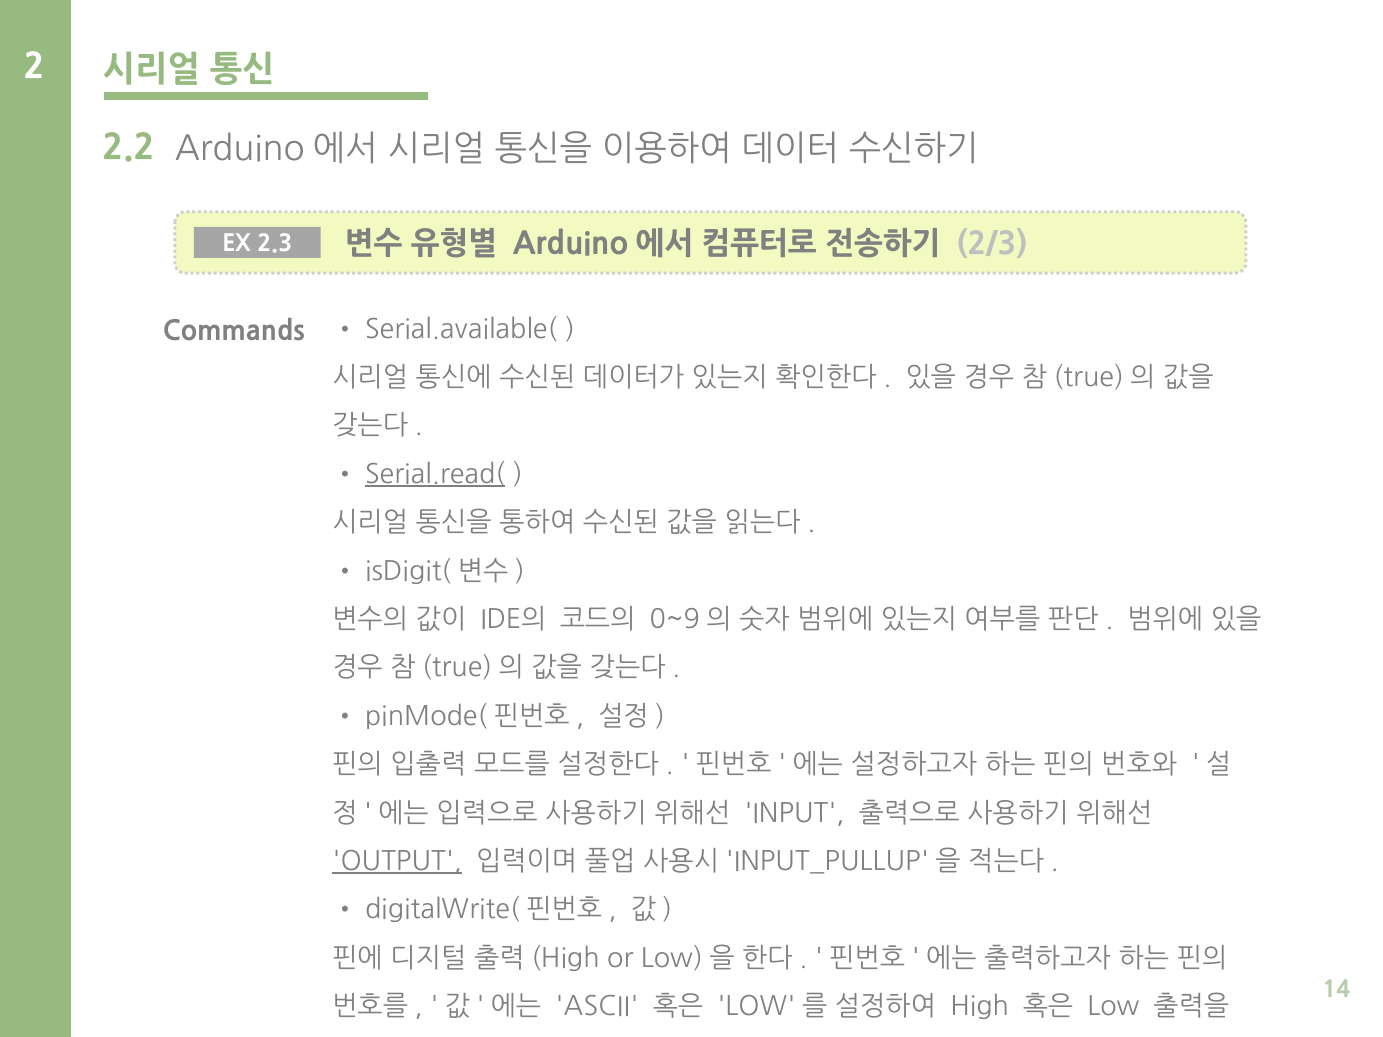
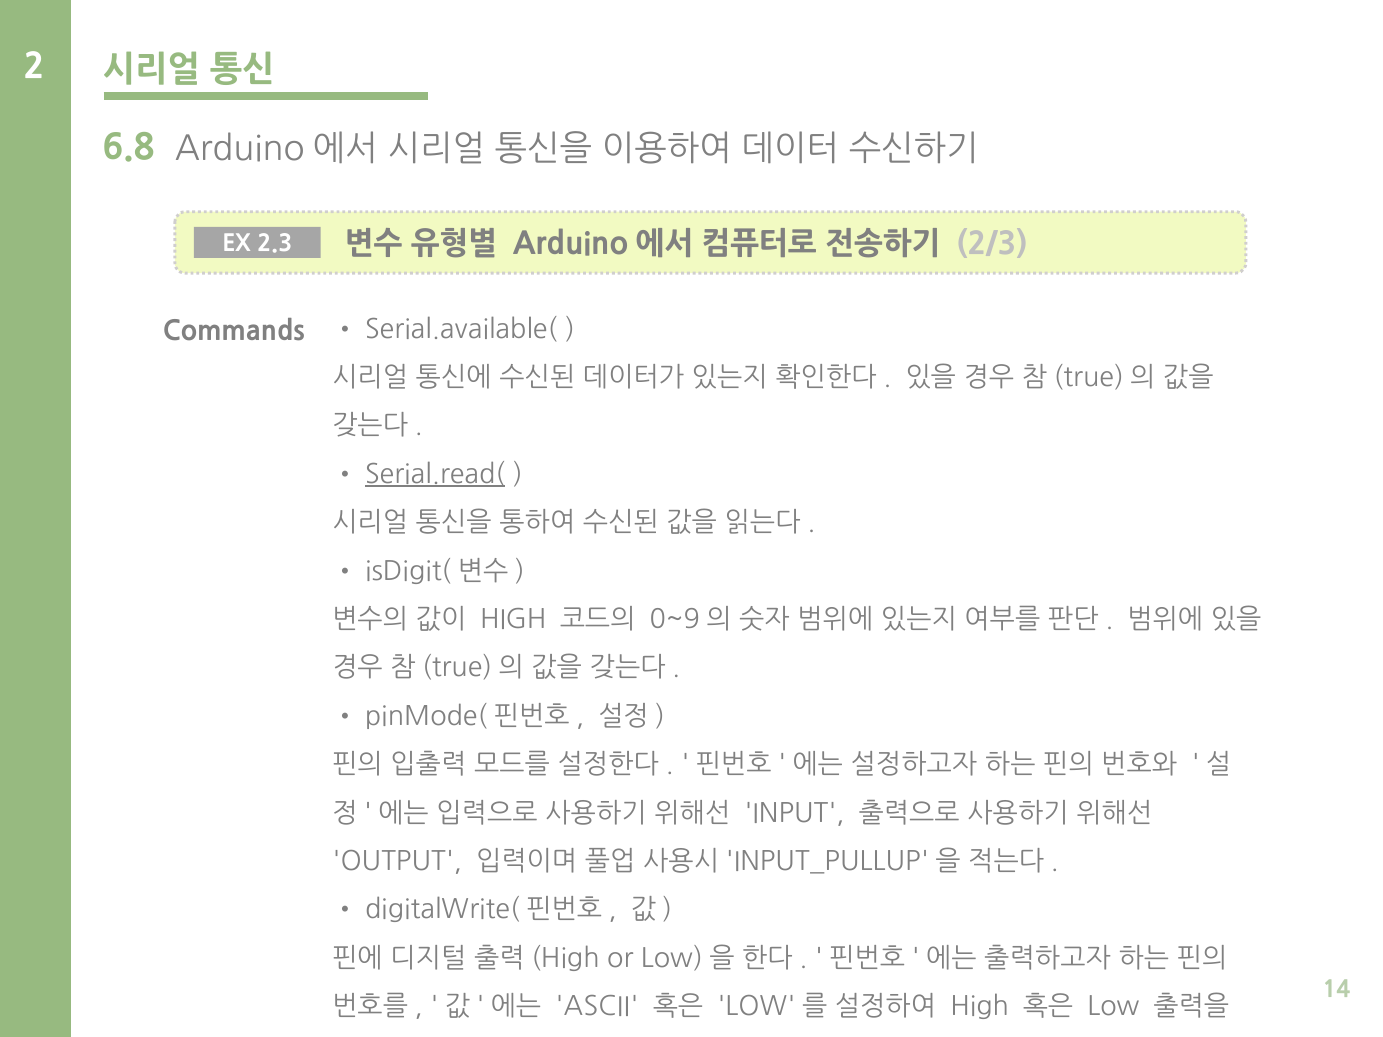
2.2: 2.2 -> 6.8 (128, 148)
IDE의: IDE의 -> HIGH (513, 620)
OUTPUT underline: present -> none (397, 862)
